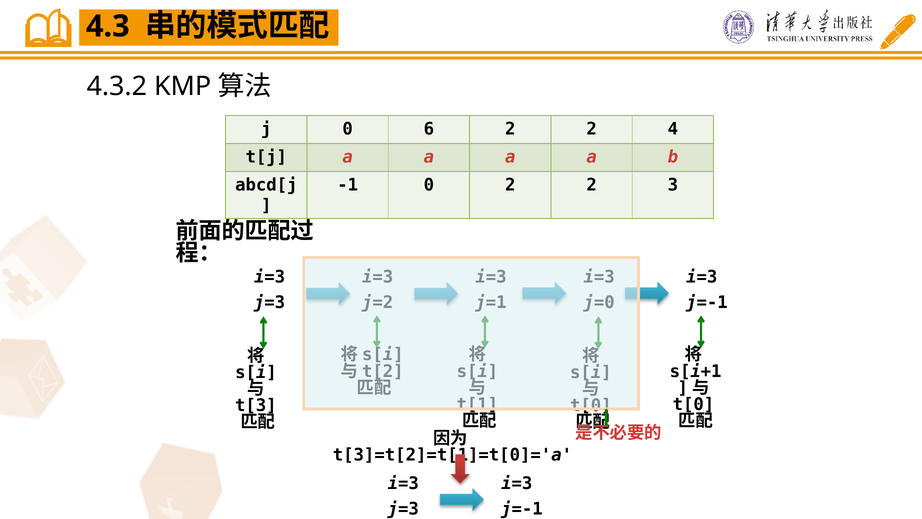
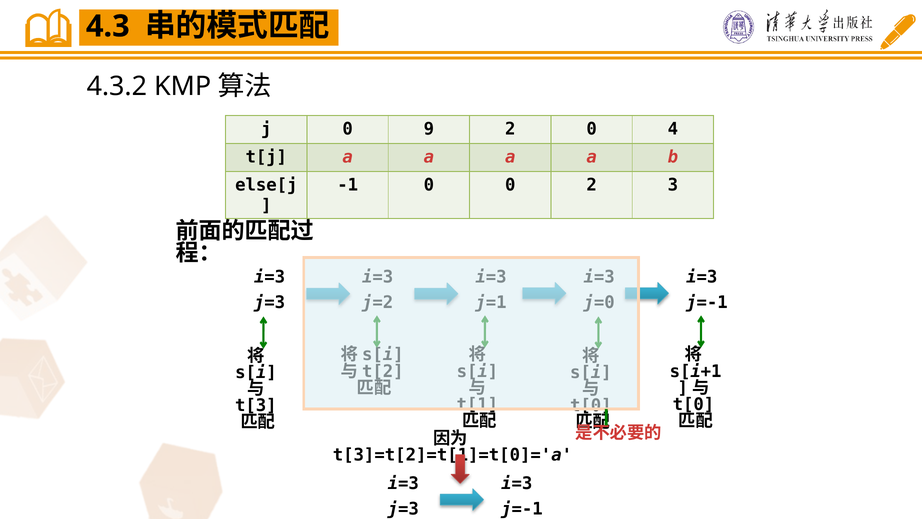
6: 6 -> 9 (429, 129)
2: 2 -> 0 (592, 129)
abcd[j: abcd[j -> else[j (266, 185)
0 2: 2 -> 0 (510, 185)
